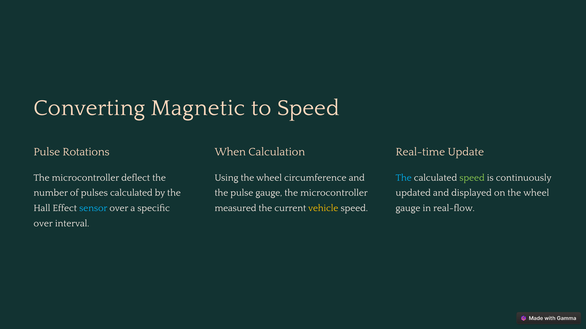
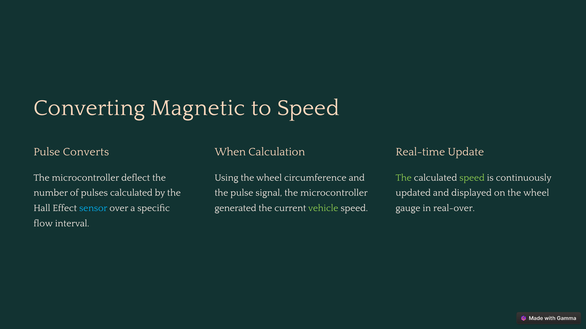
Rotations: Rotations -> Converts (86, 152)
The colour: light blue -> light green (404, 178)
pulse gauge: gauge -> signal (269, 193)
measured: measured -> generated (236, 208)
vehicle colour: yellow -> light green (323, 208)
real-flow: real-flow -> real-over (454, 208)
over: over -> flow (43, 224)
